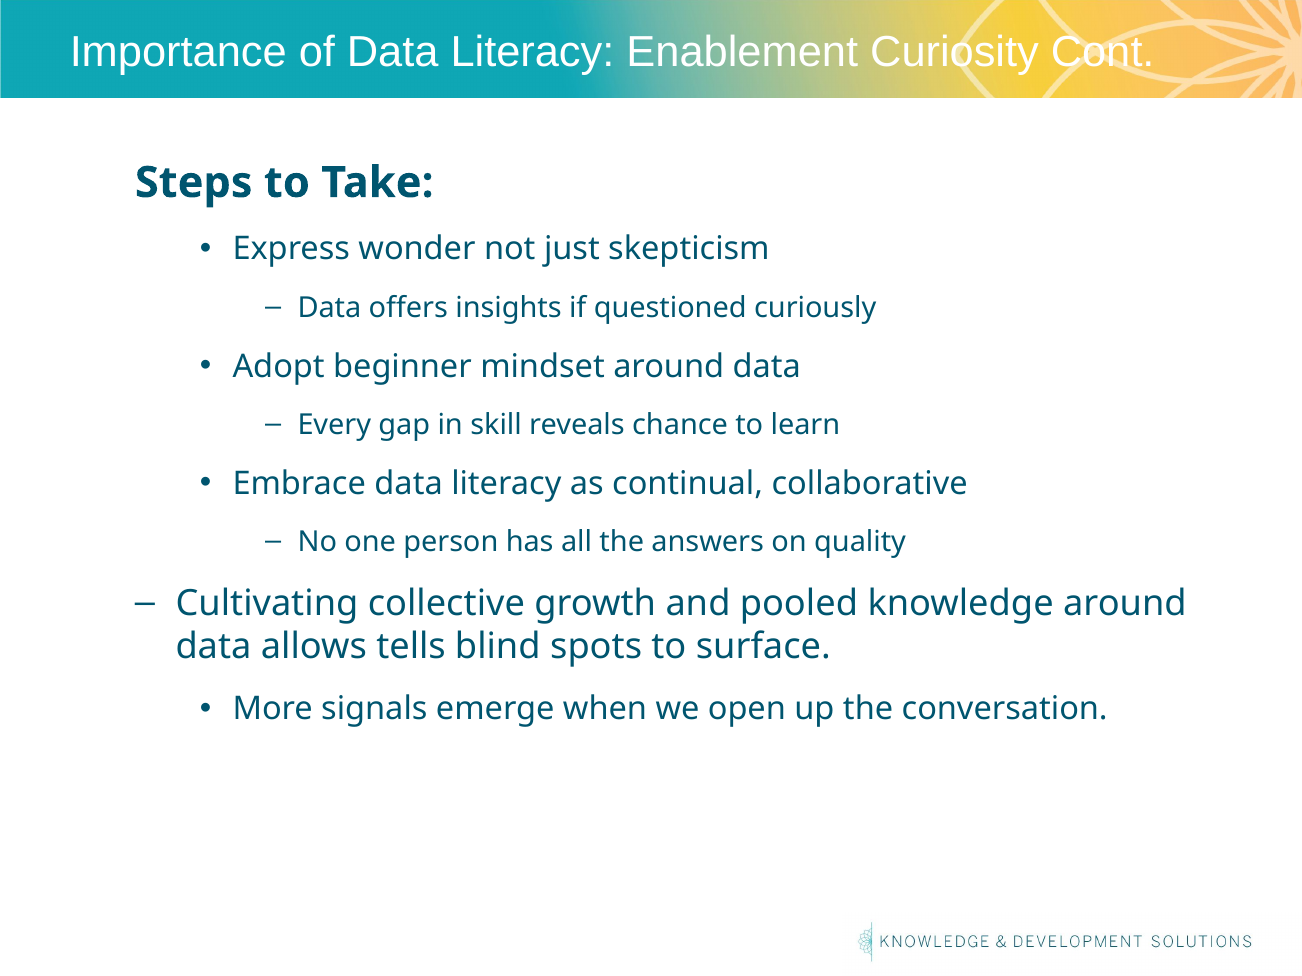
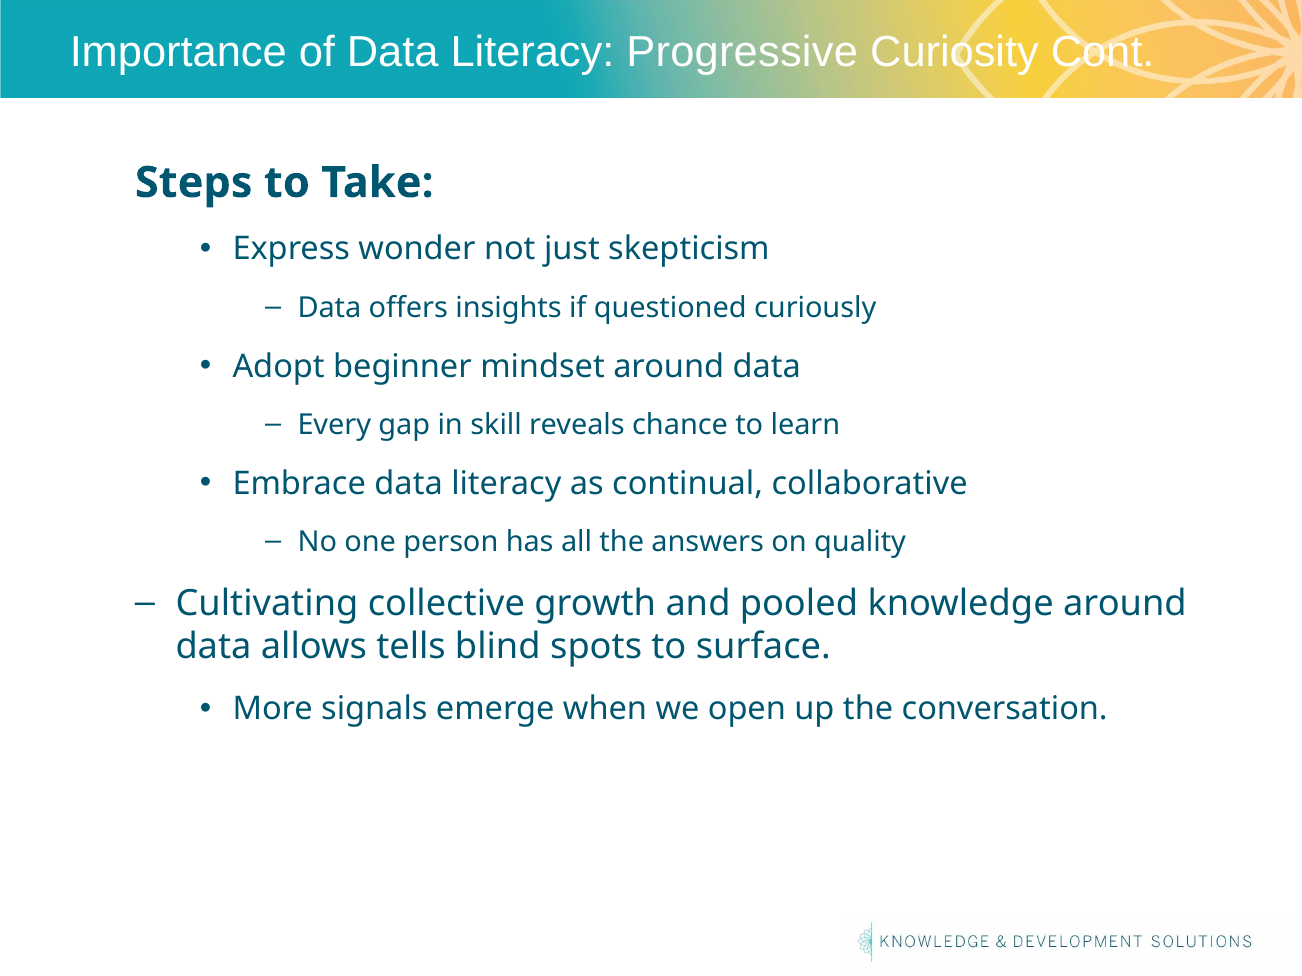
Enablement: Enablement -> Progressive (742, 53)
